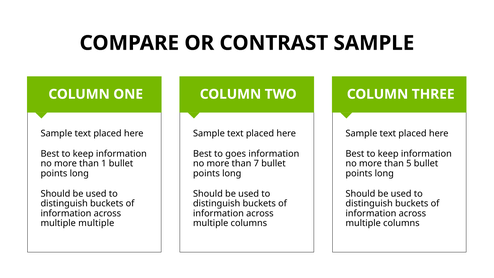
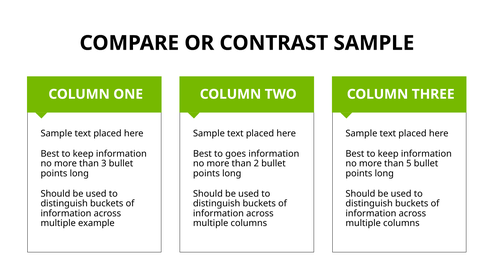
1: 1 -> 3 (104, 164)
7: 7 -> 2 (256, 164)
multiple multiple: multiple -> example (96, 223)
